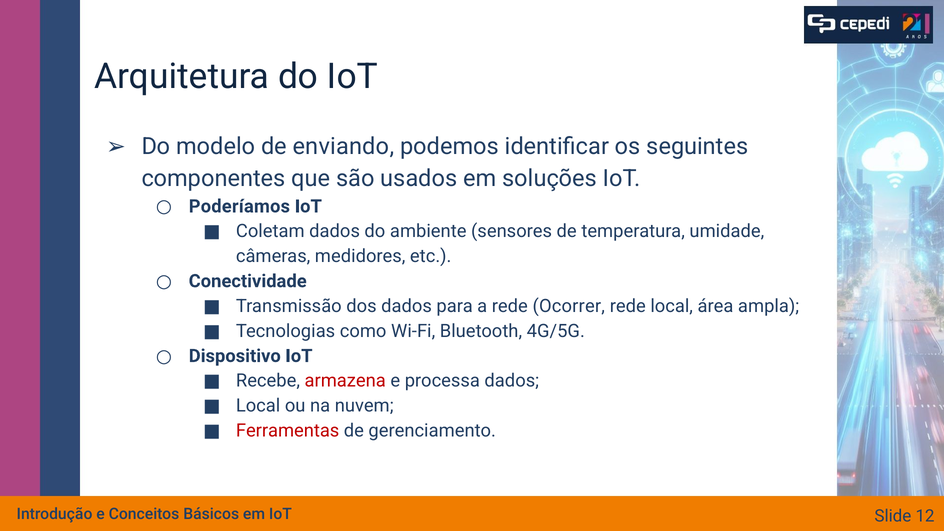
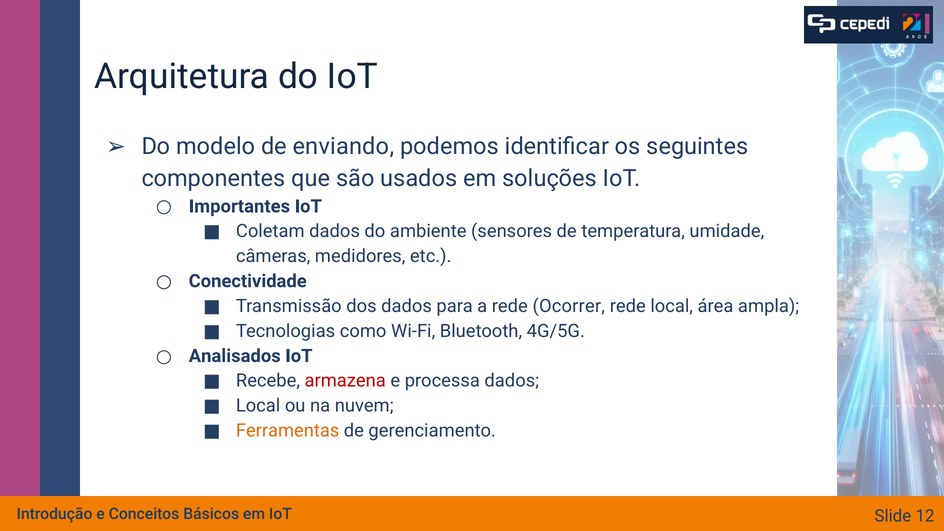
Poderíamos: Poderíamos -> Importantes (239, 206)
Dispositivo: Dispositivo -> Analisados (235, 356)
Ferramentas colour: red -> orange (288, 431)
